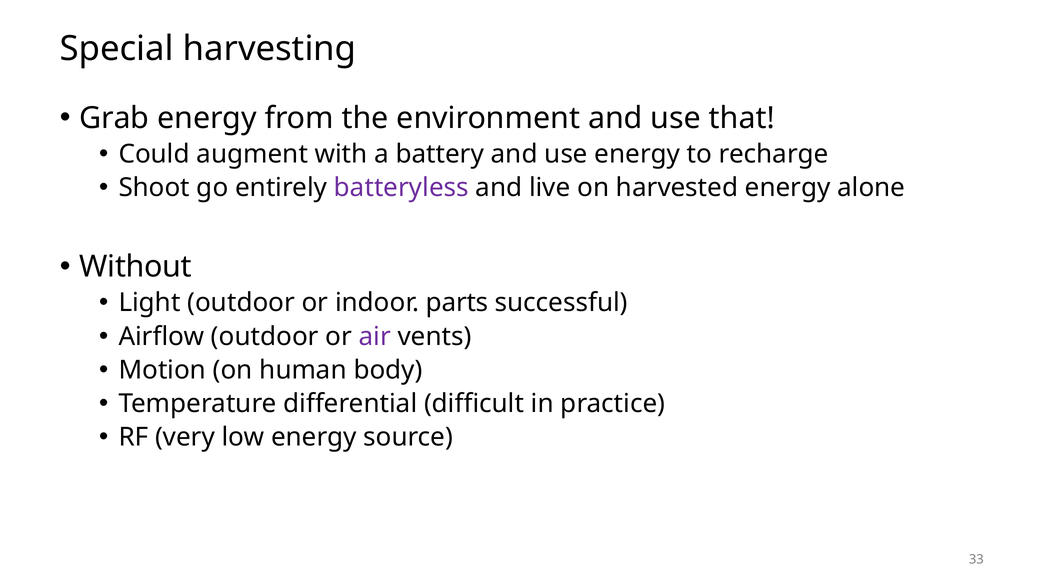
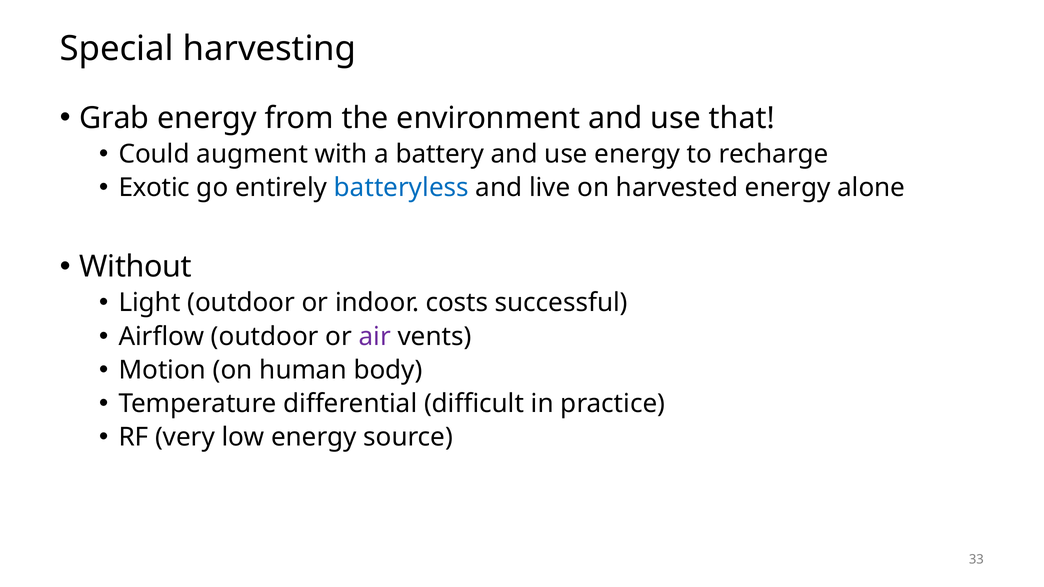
Shoot: Shoot -> Exotic (154, 188)
batteryless colour: purple -> blue (401, 188)
parts: parts -> costs (457, 303)
